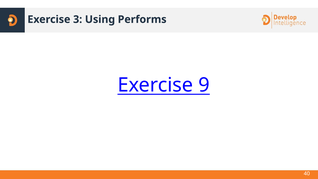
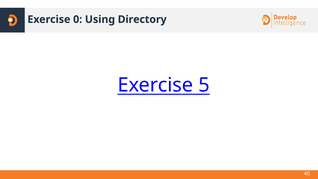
3: 3 -> 0 (78, 19)
Performs: Performs -> Directory (142, 19)
9: 9 -> 5 (204, 85)
